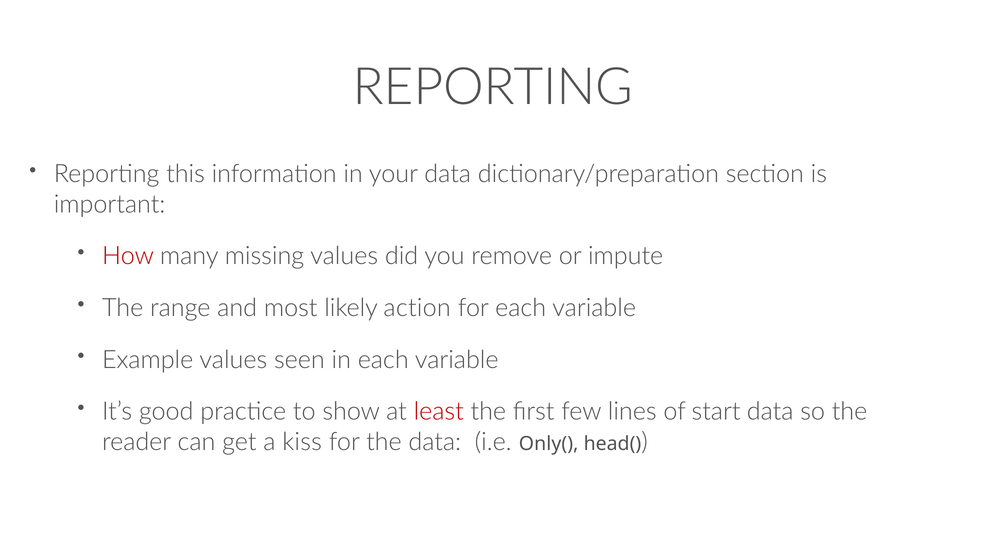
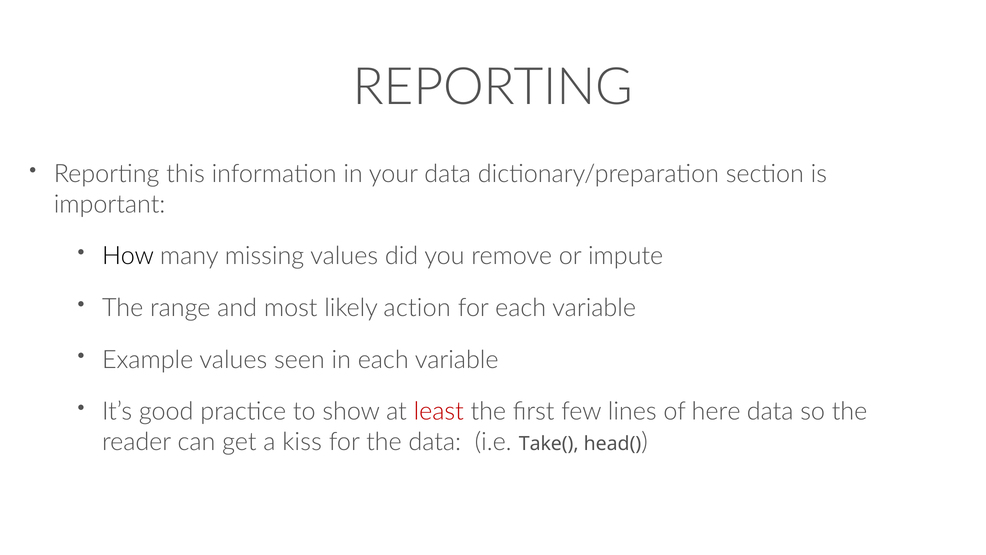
How colour: red -> black (128, 256)
start: start -> here (716, 411)
Only(: Only( -> Take( (549, 443)
